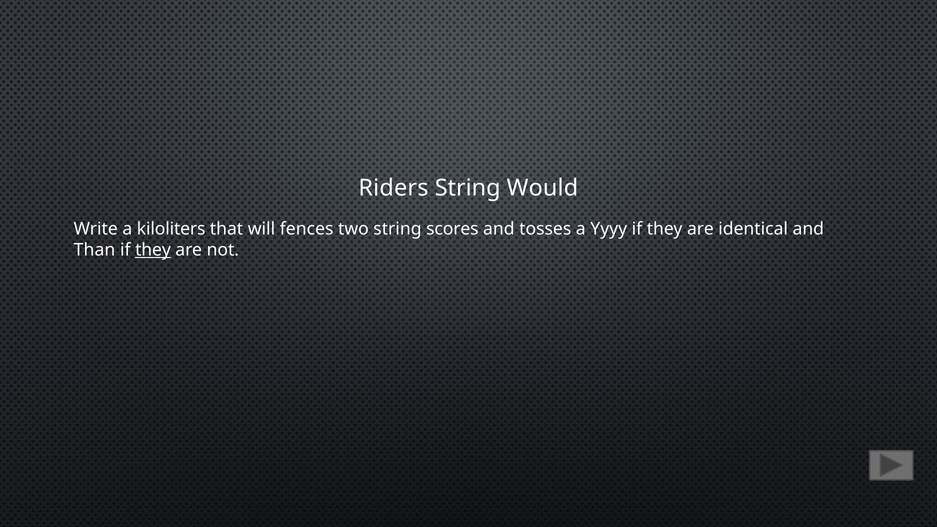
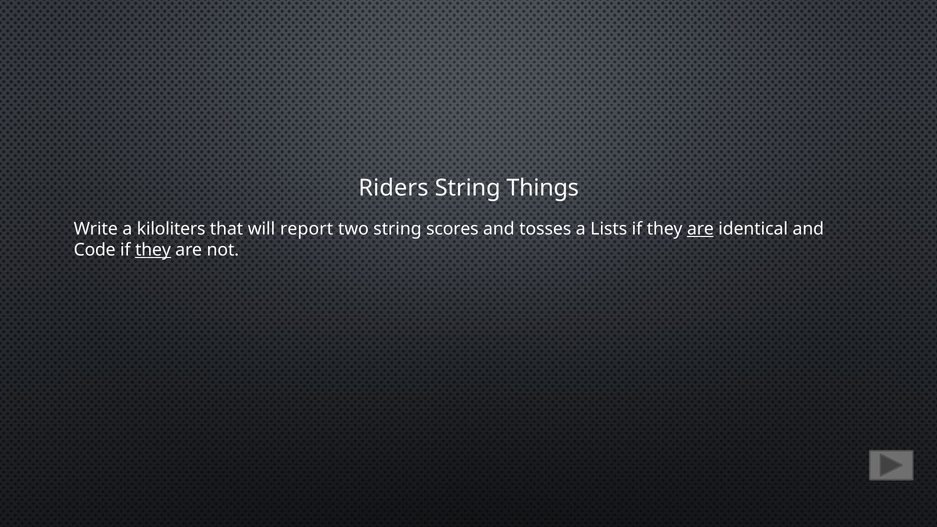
Would: Would -> Things (543, 188)
fences: fences -> report (307, 229)
Yyyy: Yyyy -> Lists (609, 229)
are underline: none -> present (700, 229)
Than: Than -> Code (95, 250)
